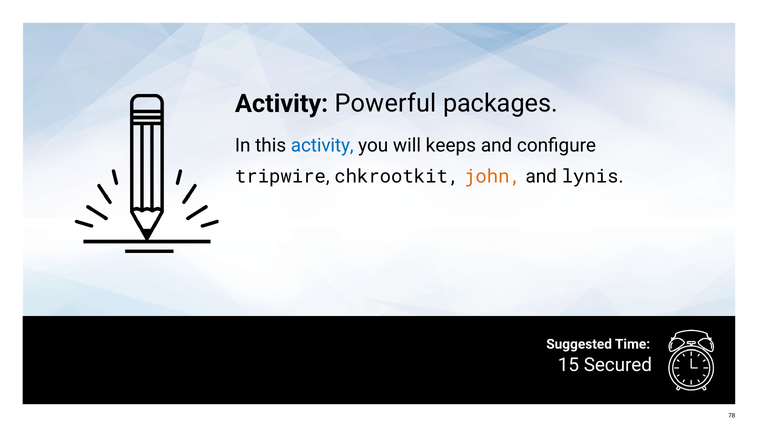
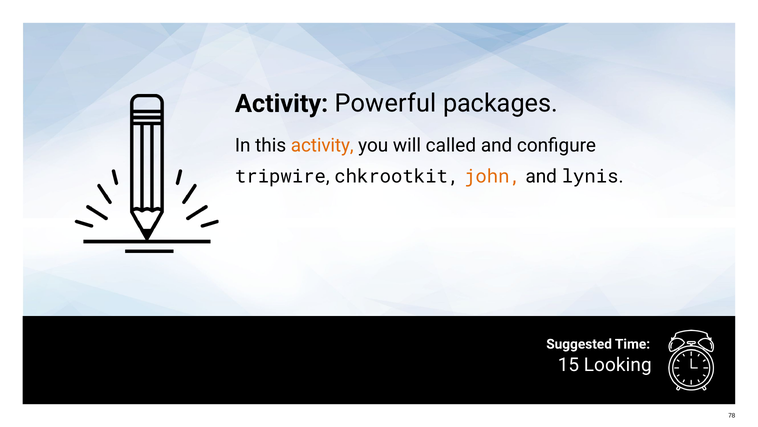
activity colour: blue -> orange (322, 145)
keeps: keeps -> called (451, 145)
Secured: Secured -> Looking (618, 364)
